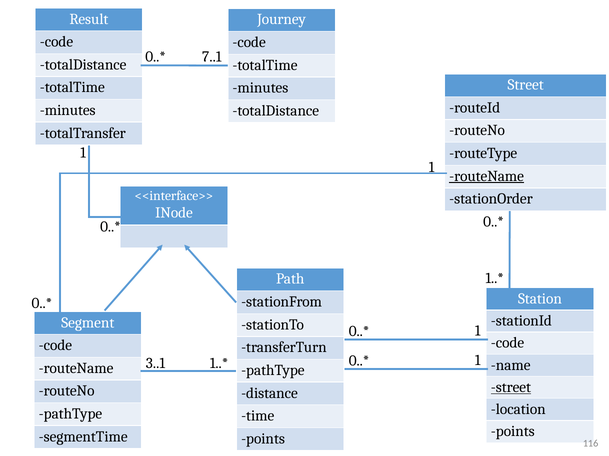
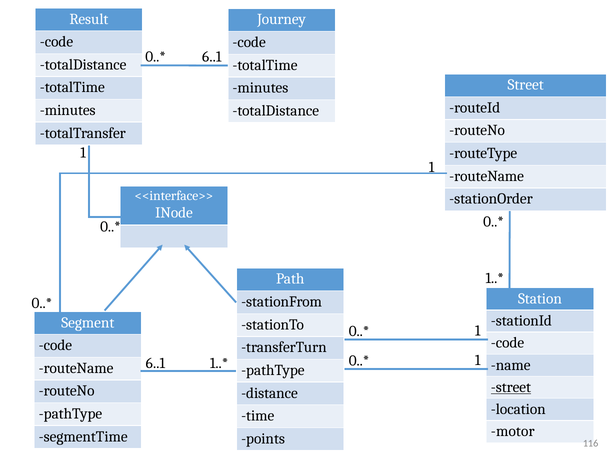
7..1: 7..1 -> 6..1 (212, 57)
routeName underline: present -> none (487, 176)
3..1: 3..1 -> 6..1 (155, 364)
points: points -> motor (513, 432)
